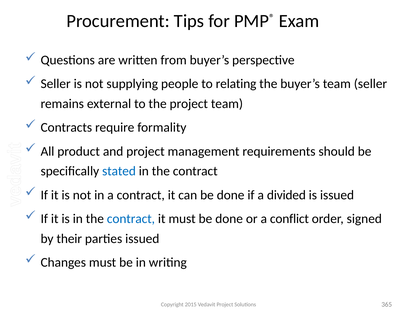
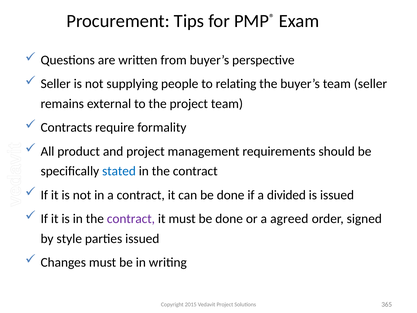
contract colour: blue -> purple (131, 218)
conflict: conflict -> agreed (289, 218)
their: their -> style (69, 238)
